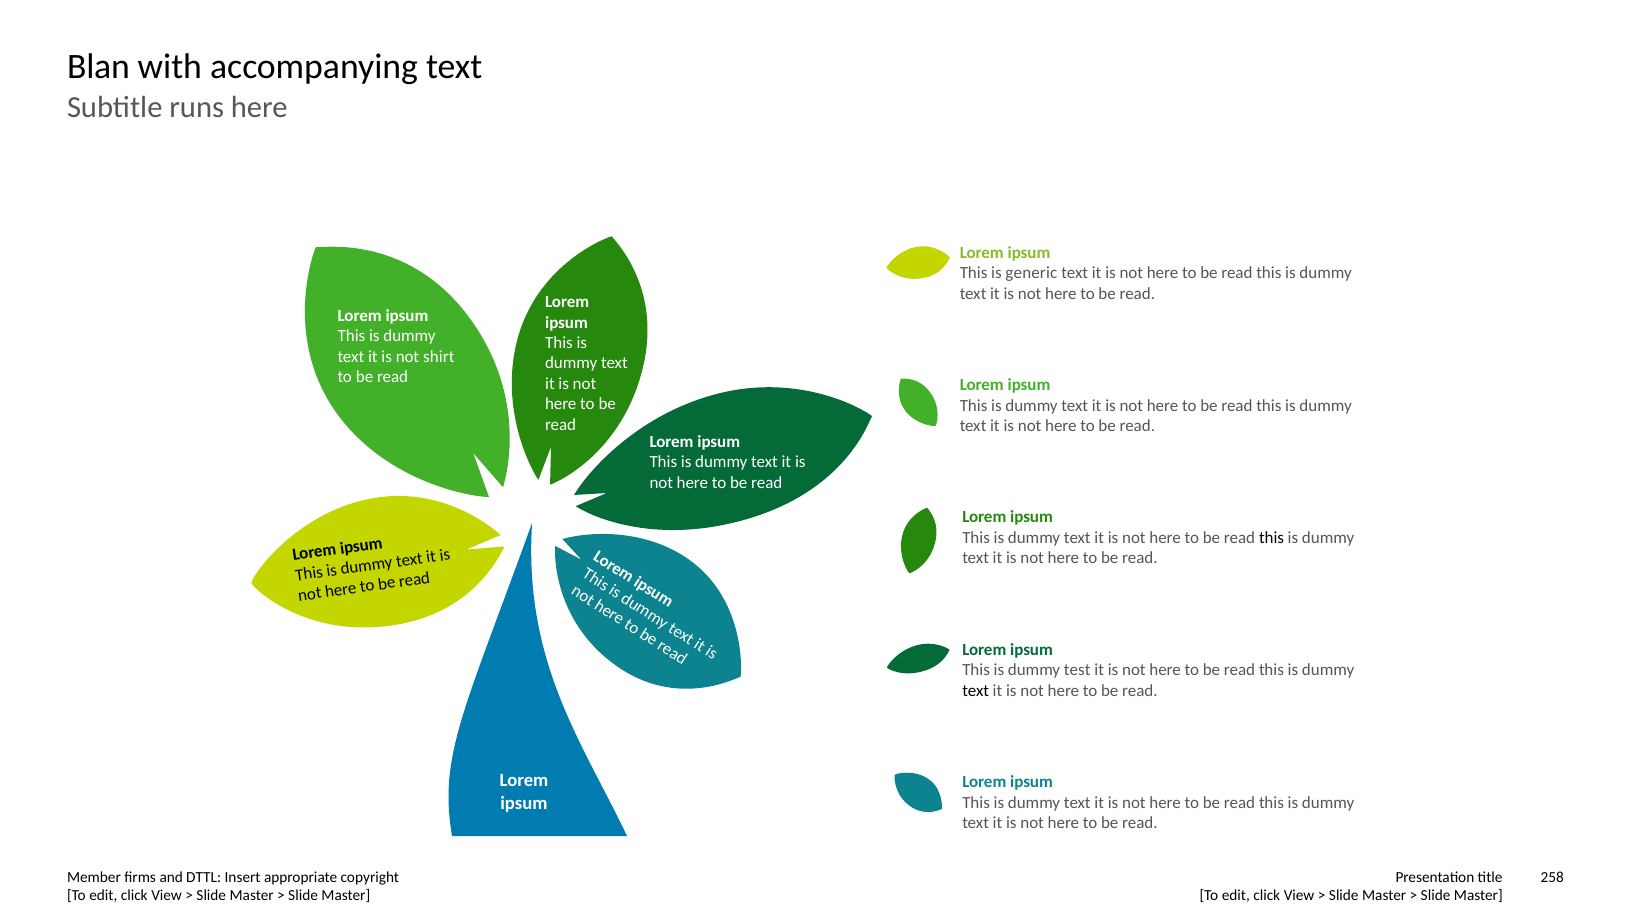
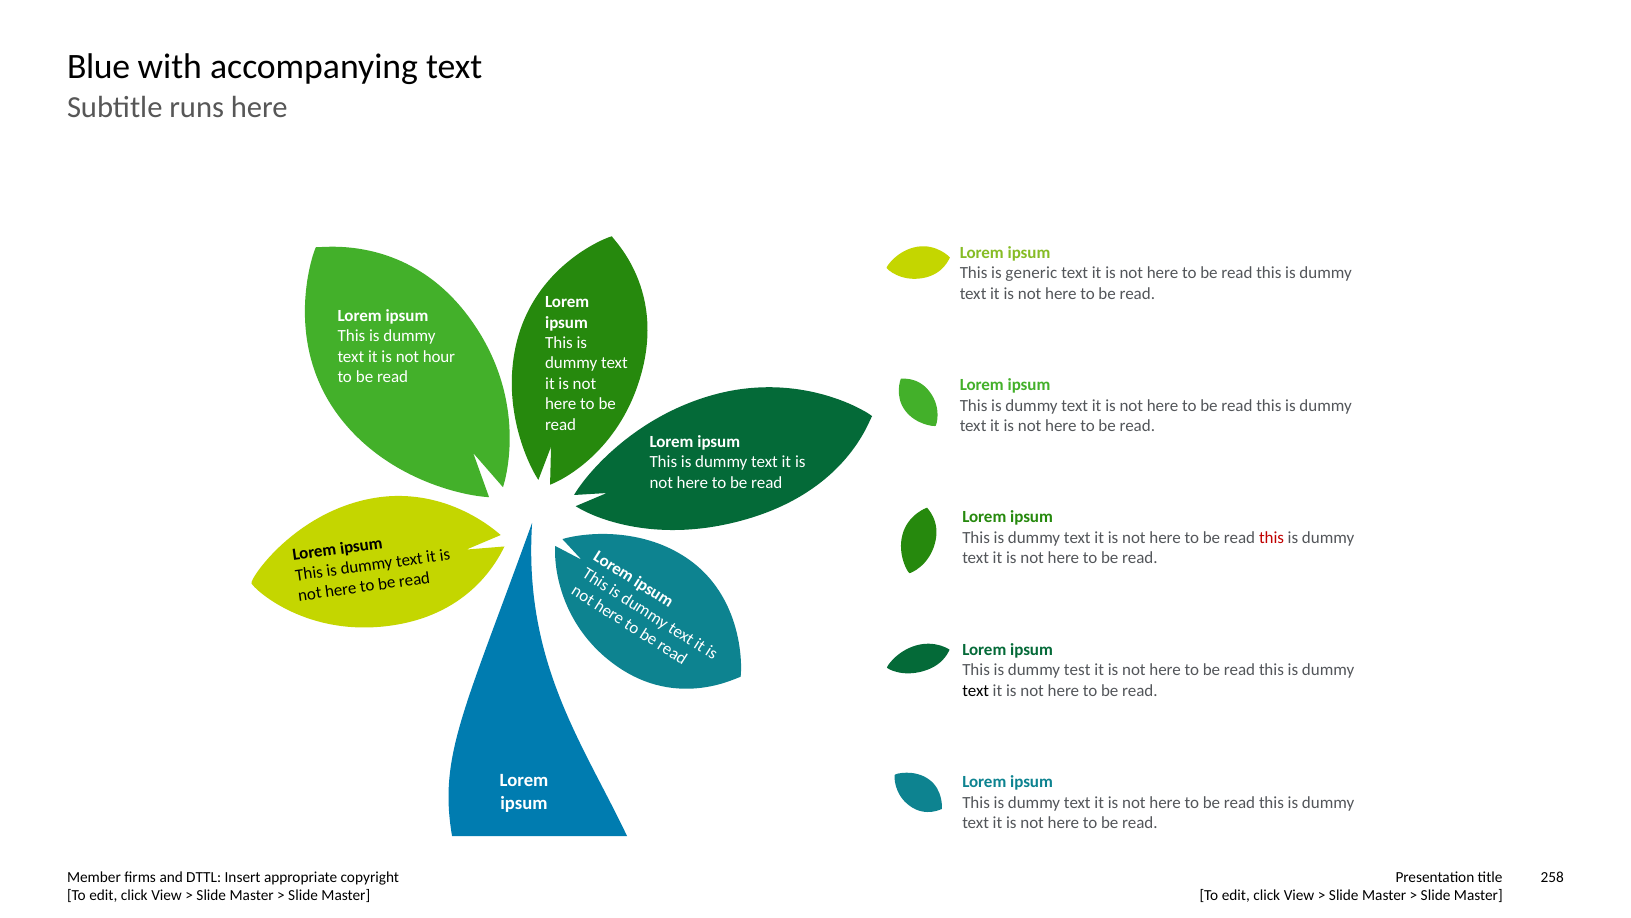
Blan: Blan -> Blue (99, 66)
shirt: shirt -> hour (439, 356)
this colour: black -> red (1272, 537)
